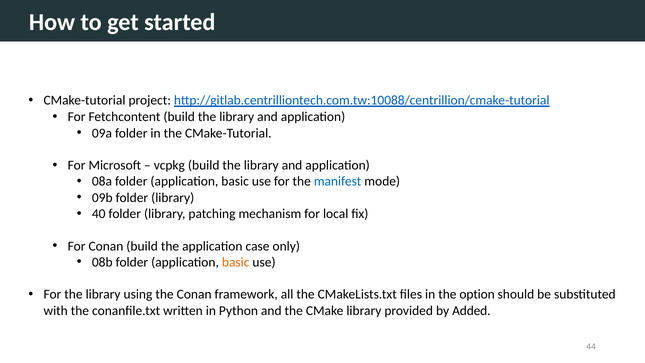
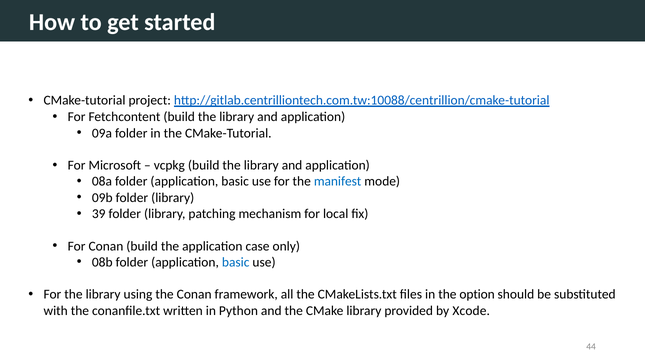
40: 40 -> 39 (99, 214)
basic colour: orange -> blue (236, 262)
Added: Added -> Xcode (471, 311)
